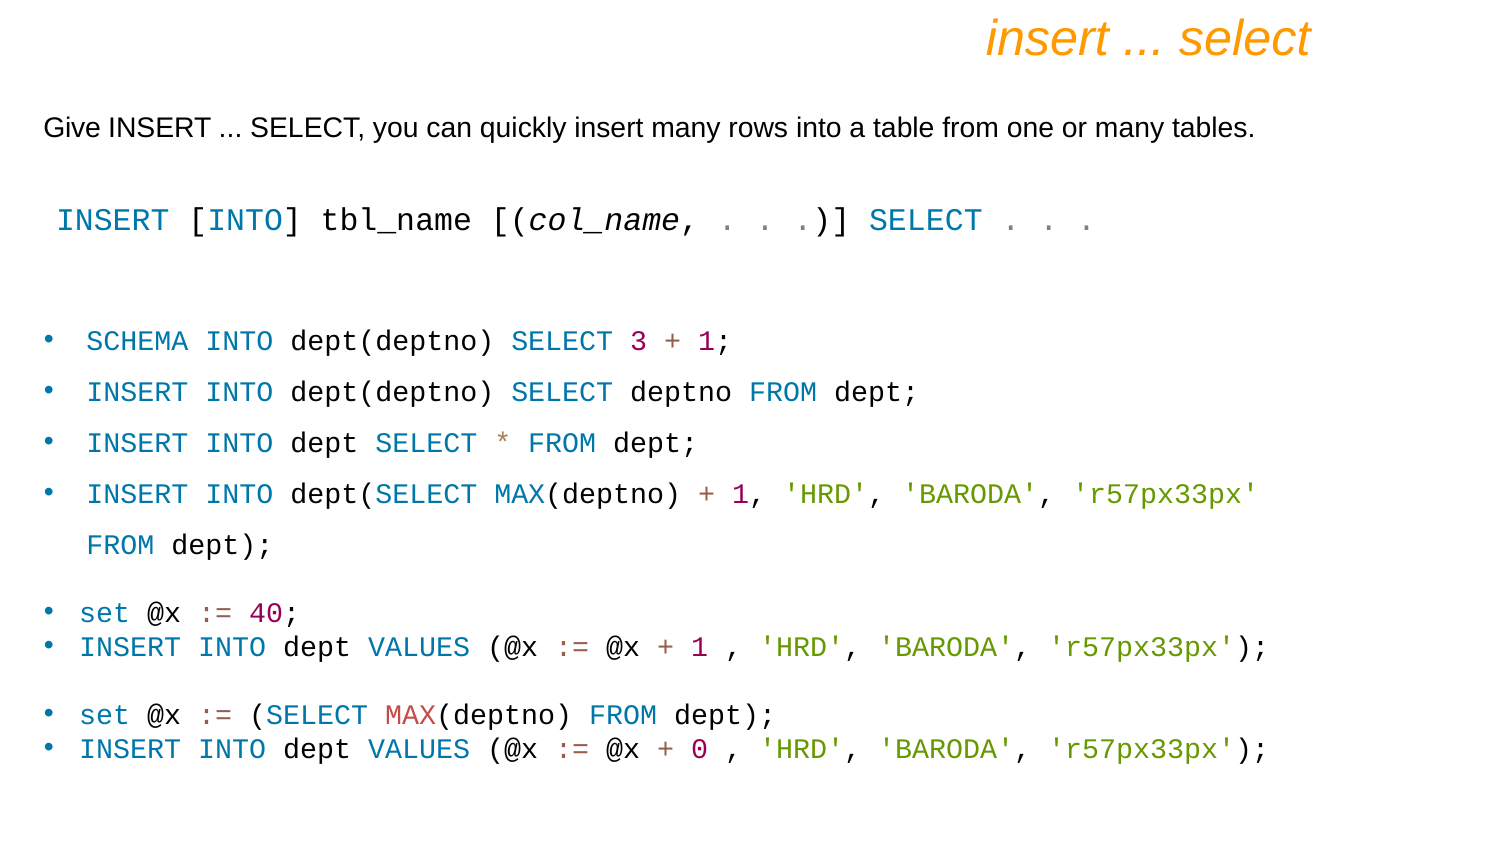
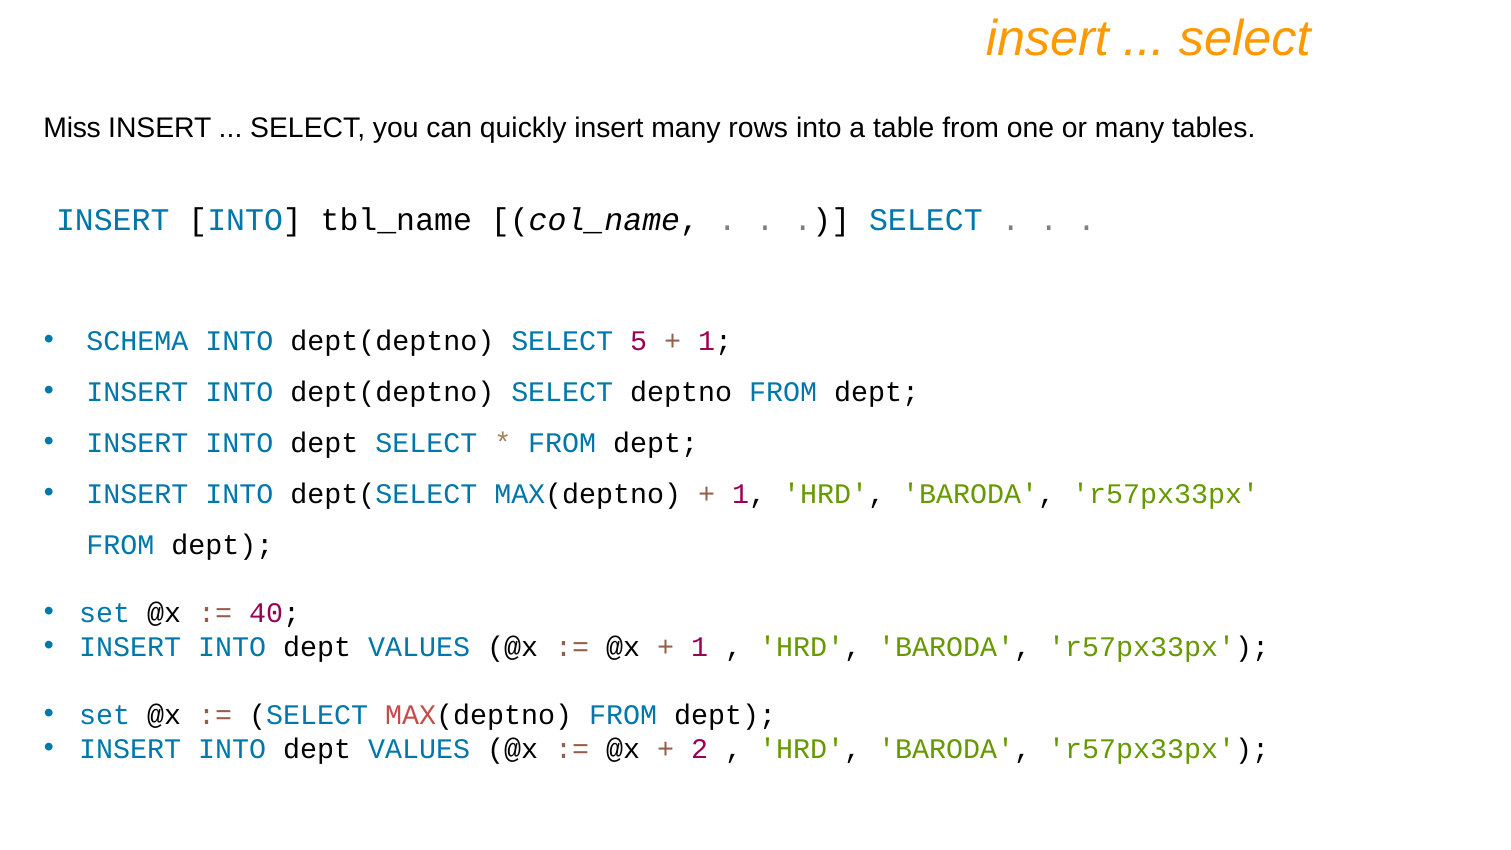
Give: Give -> Miss (72, 128)
3: 3 -> 5 (639, 341)
0: 0 -> 2 (700, 749)
